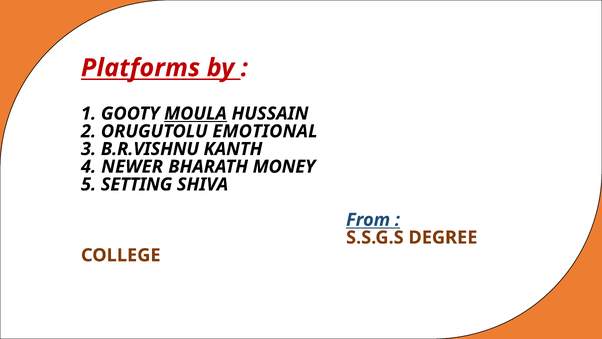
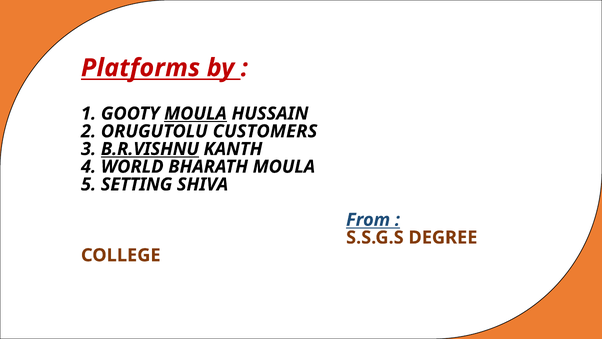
EMOTIONAL: EMOTIONAL -> CUSTOMERS (265, 131)
B.R.VISHNU underline: none -> present (150, 149)
NEWER: NEWER -> WORLD (132, 167)
BHARATH MONEY: MONEY -> MOULA (284, 167)
